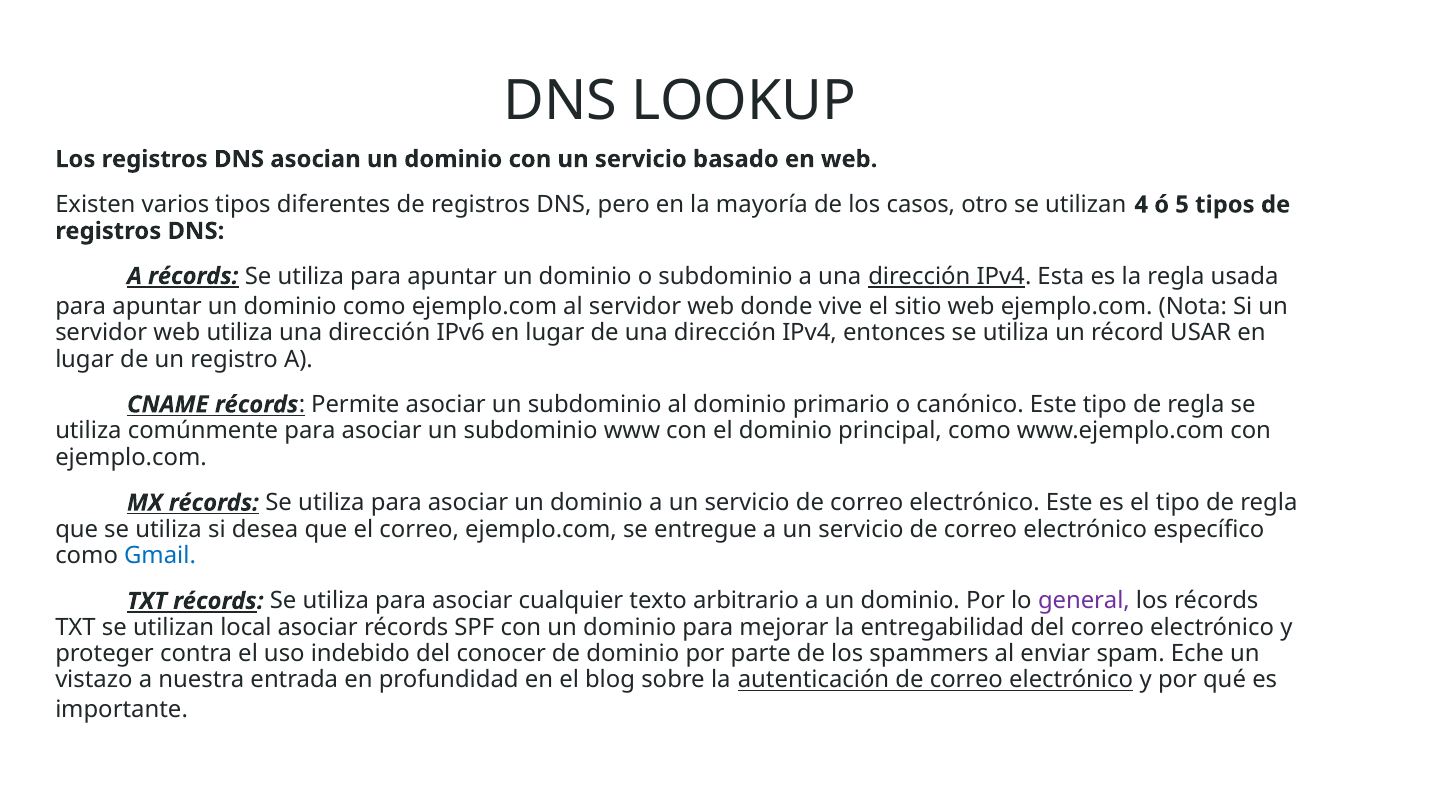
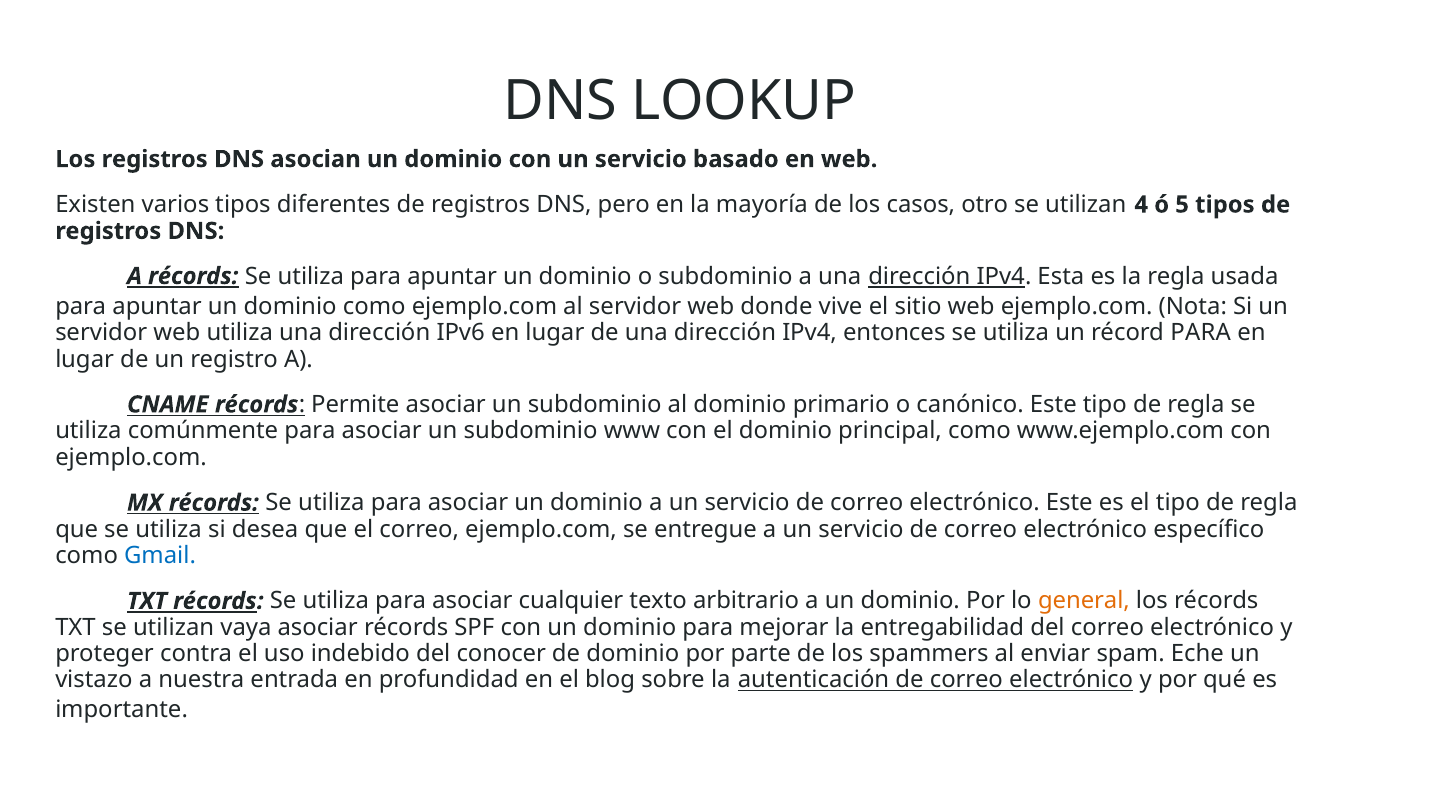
récord USAR: USAR -> PARA (1201, 333)
general colour: purple -> orange (1084, 601)
local: local -> vaya (246, 628)
